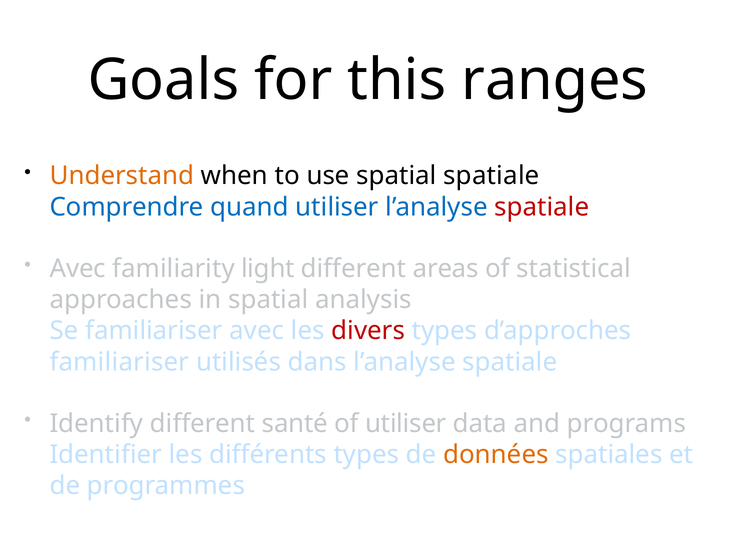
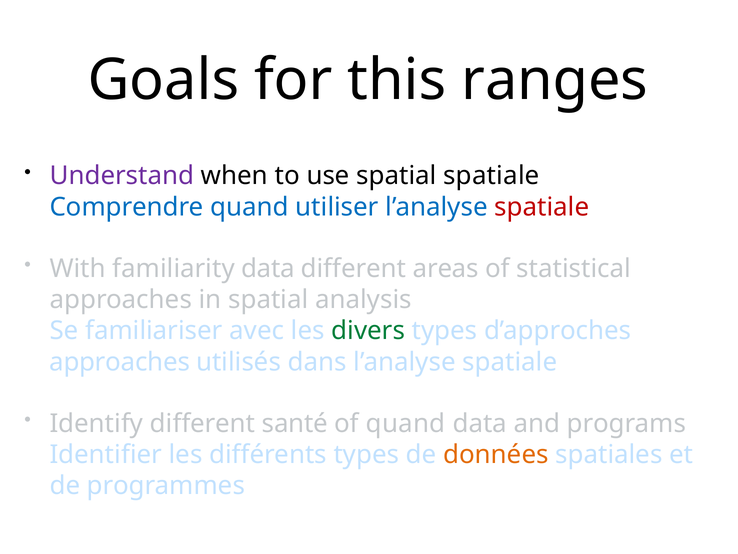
Understand colour: orange -> purple (122, 176)
Avec: Avec -> With (78, 268)
familiarity light: light -> data (268, 268)
divers colour: red -> green (368, 331)
familiariser: familiariser -> approaches (120, 362)
of utiliser: utiliser -> quand (406, 423)
